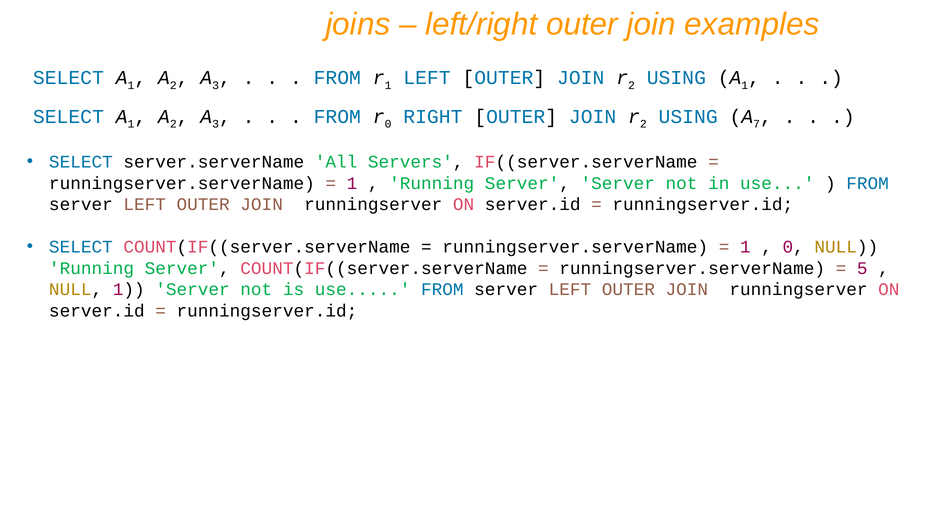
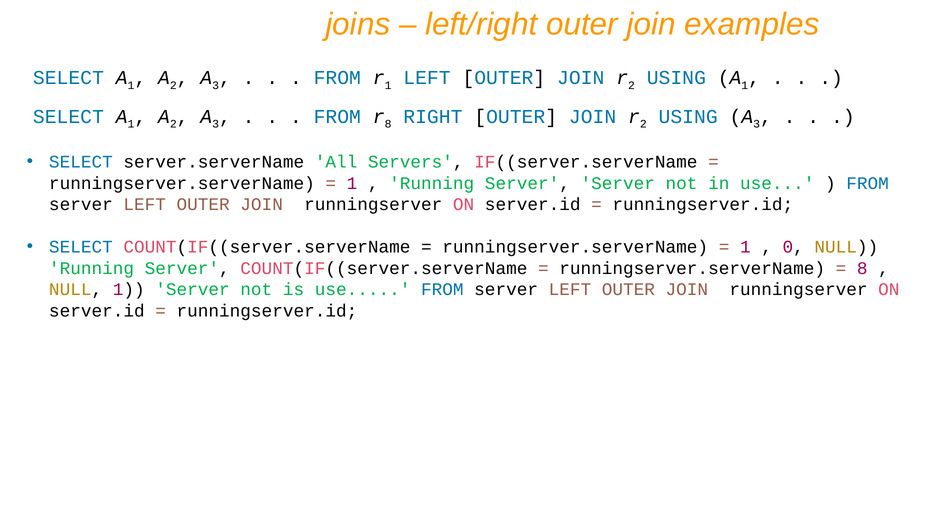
0: 0 -> 8 (388, 124)
7: 7 -> 3 (757, 124)
5: 5 -> 8 (862, 269)
